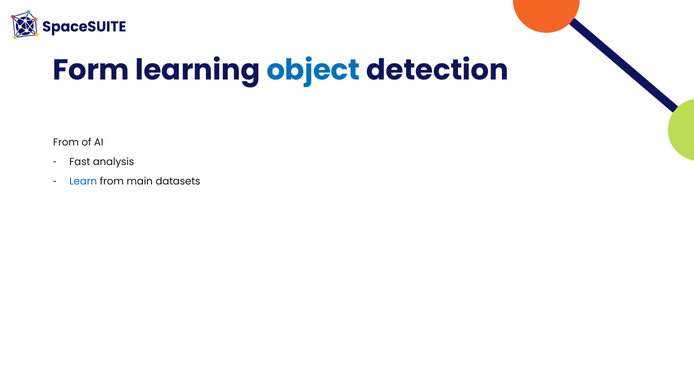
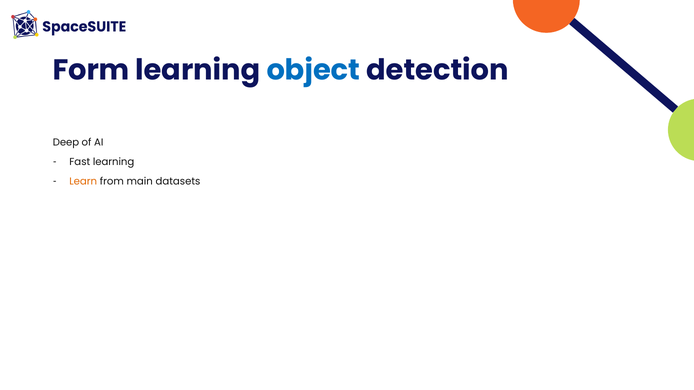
From: From -> Deep (66, 143)
Fast analysis: analysis -> learning (114, 162)
Learn colour: blue -> orange (83, 181)
